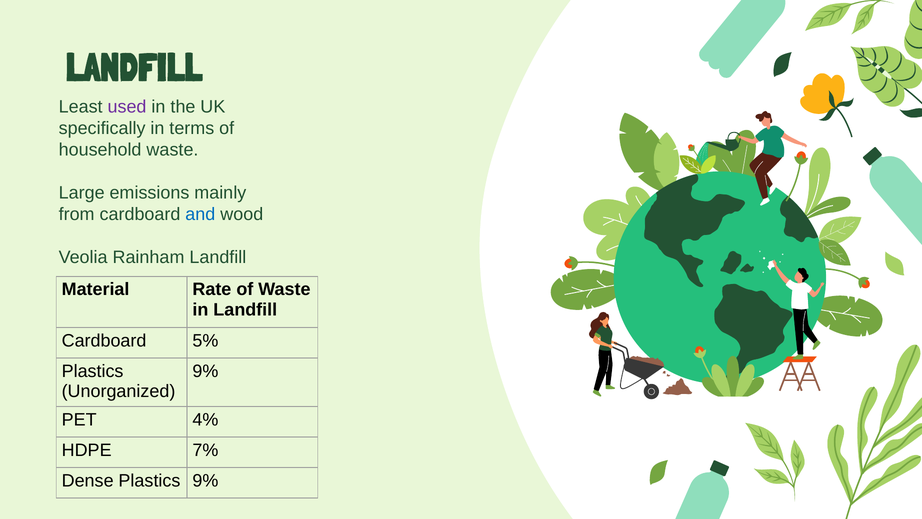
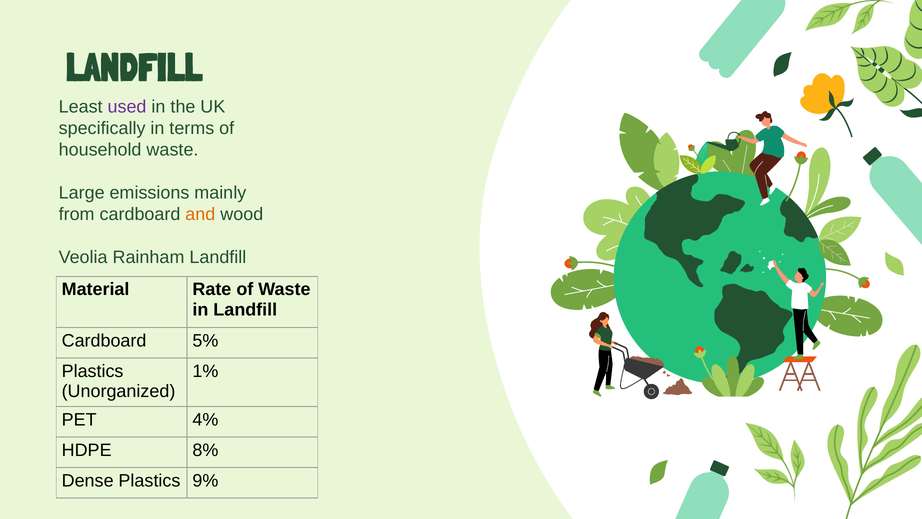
and colour: blue -> orange (200, 214)
9%: 9% -> 1% (205, 371)
7%: 7% -> 8% (205, 450)
